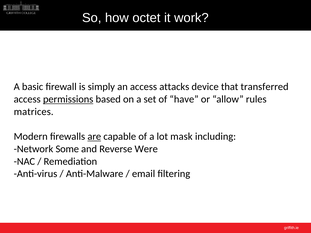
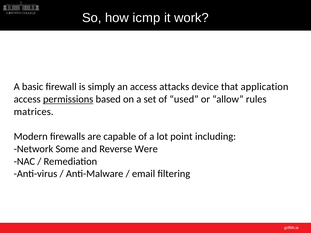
octet: octet -> icmp (146, 18)
transferred: transferred -> application (265, 87)
have: have -> used (184, 99)
are underline: present -> none (94, 137)
mask: mask -> point (181, 137)
